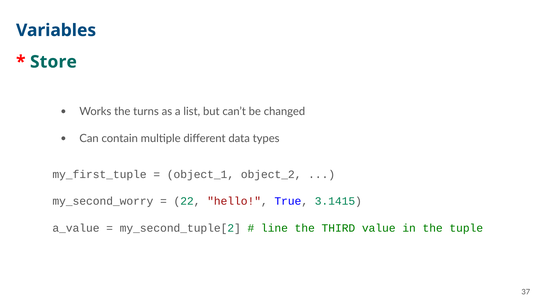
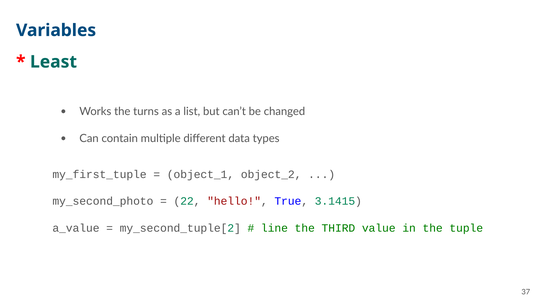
Store: Store -> Least (53, 62)
my_second_worry: my_second_worry -> my_second_photo (103, 201)
